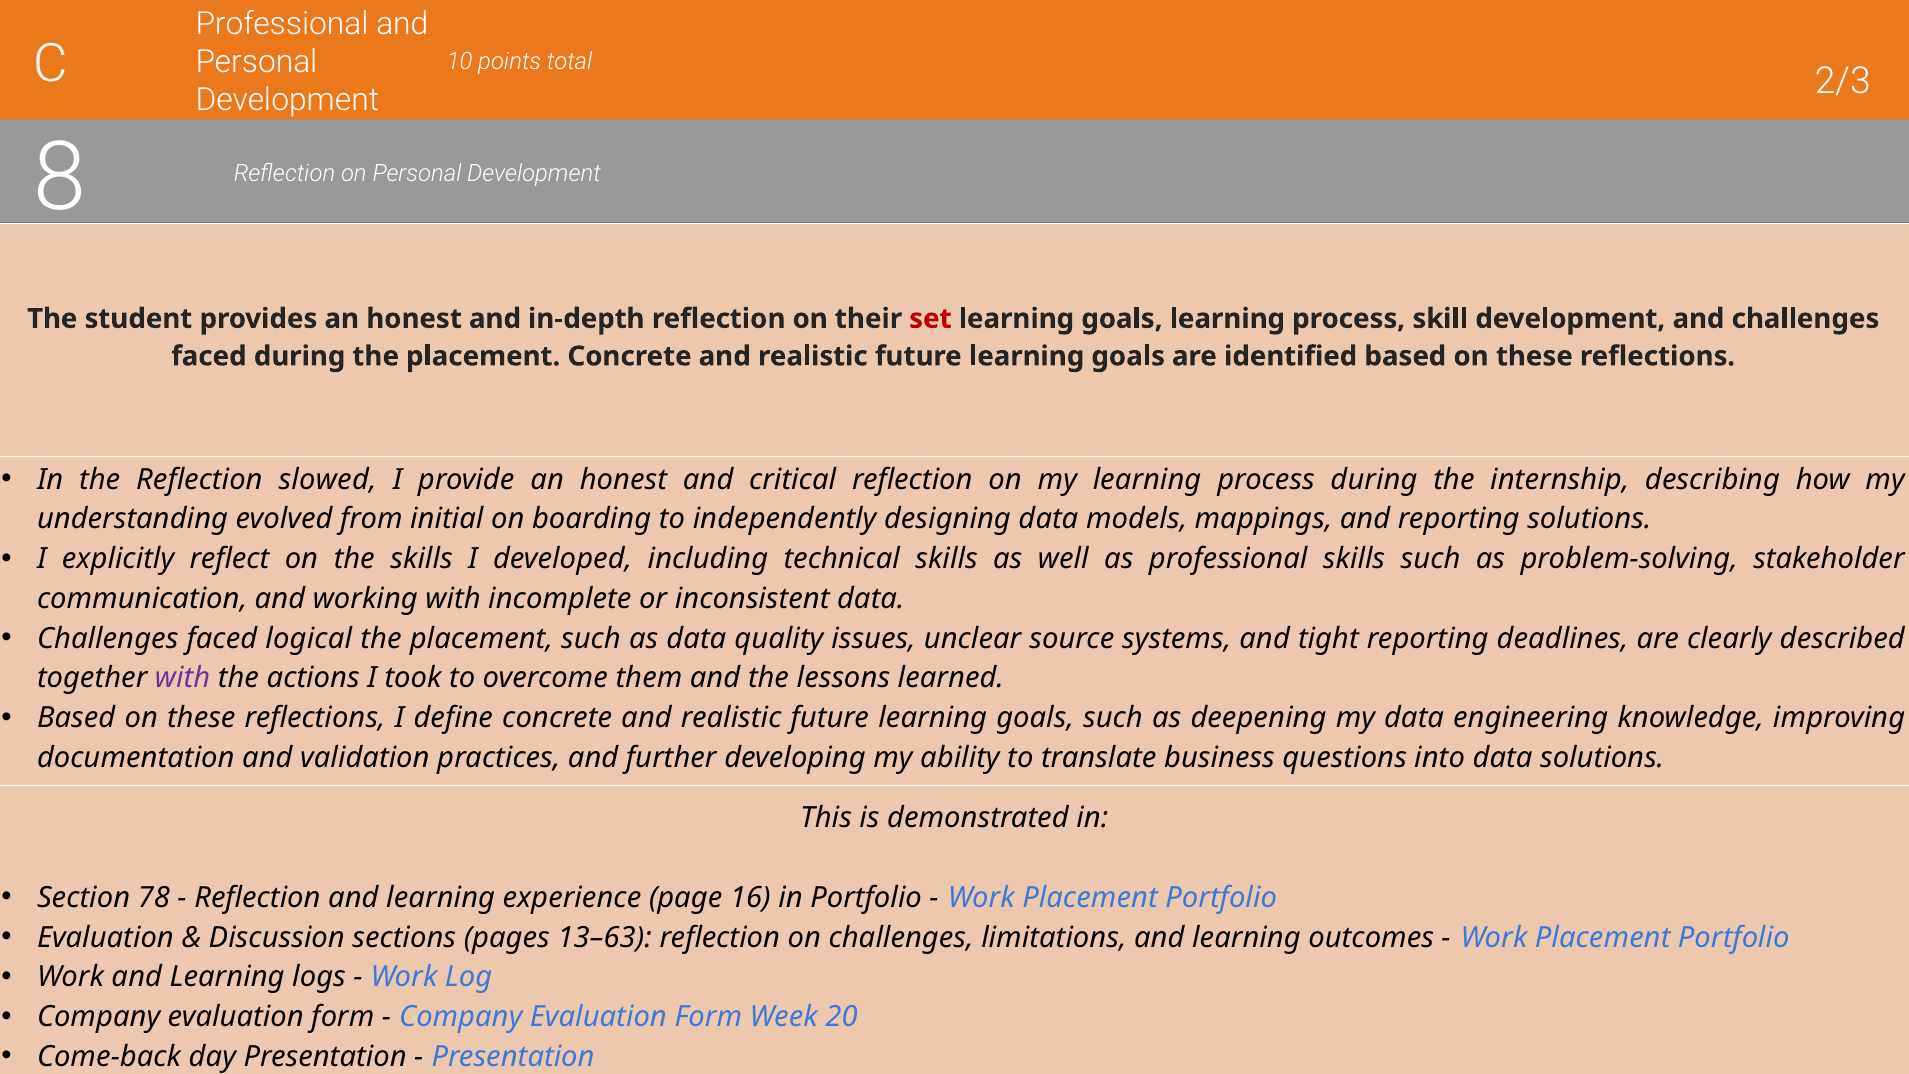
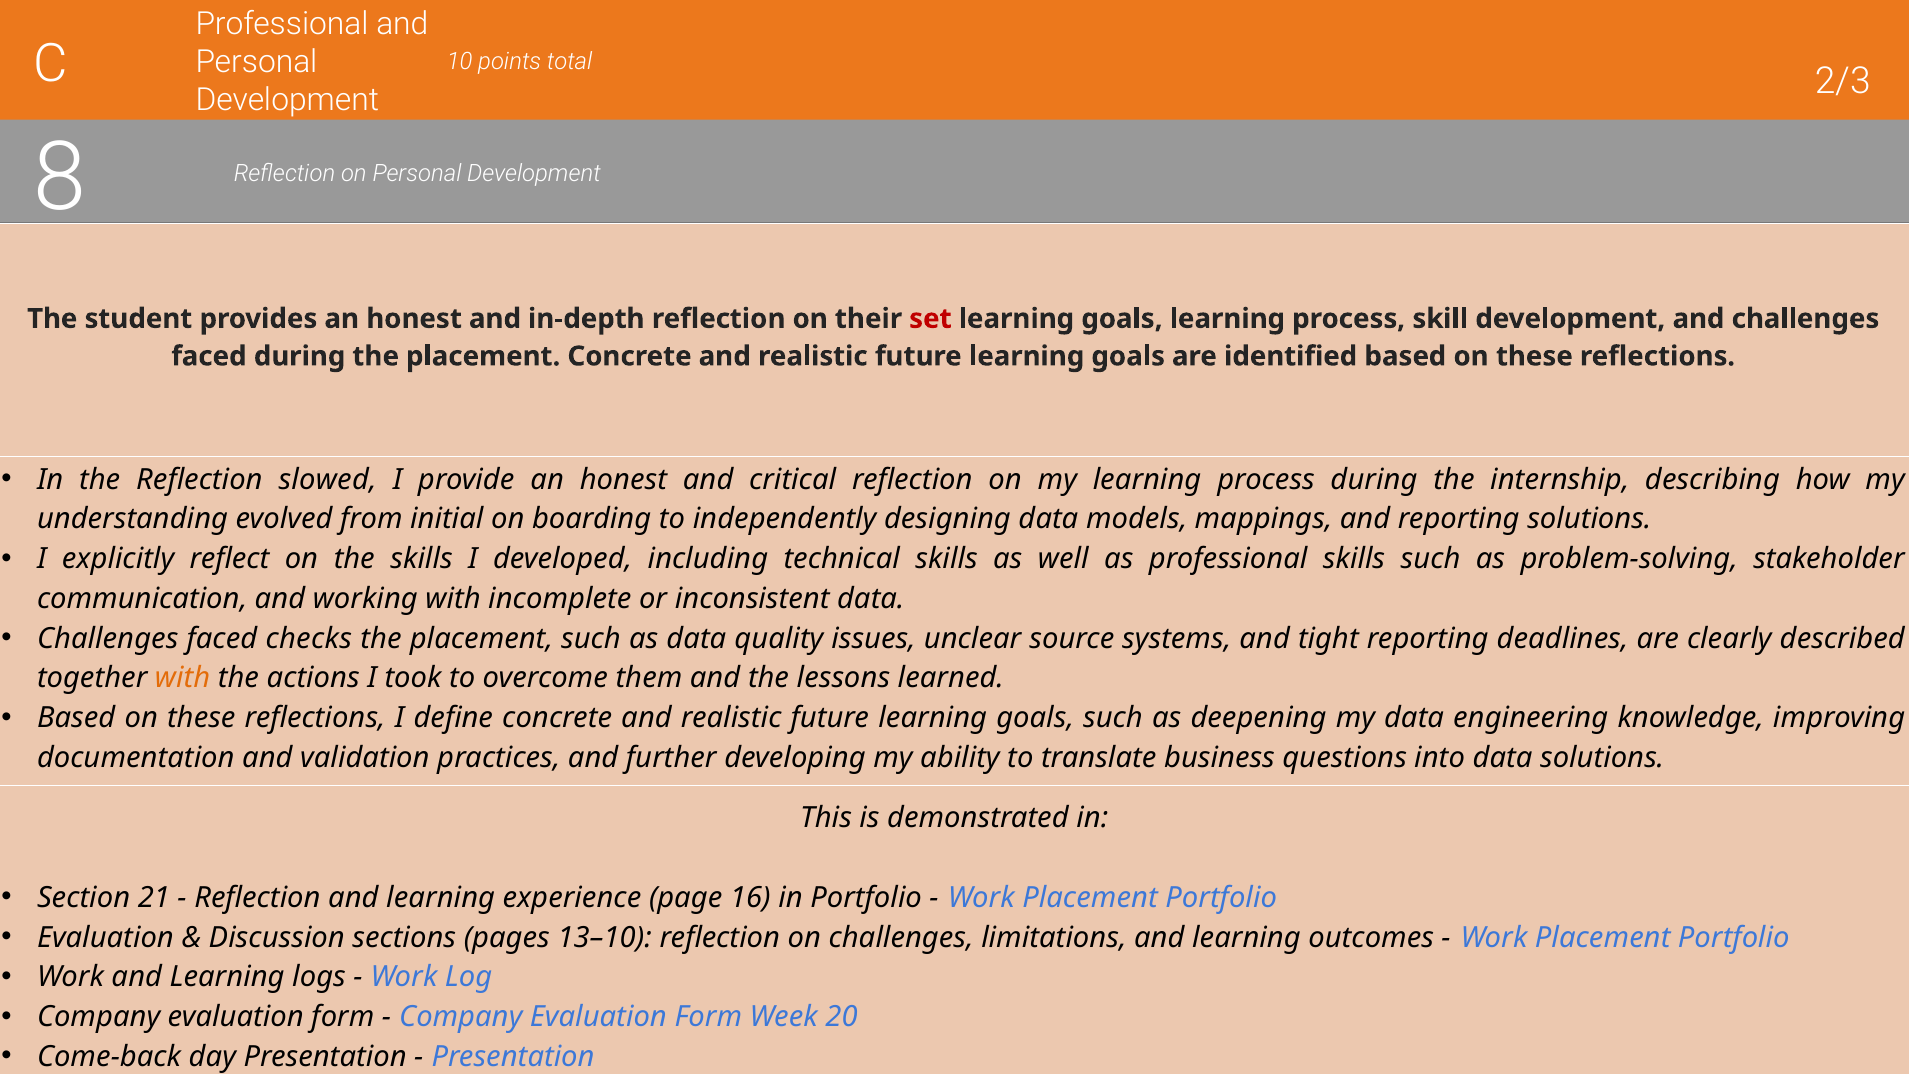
logical: logical -> checks (309, 638)
with colour: purple -> orange (183, 678)
78: 78 -> 21 (154, 898)
13–63: 13–63 -> 13–10 (605, 937)
